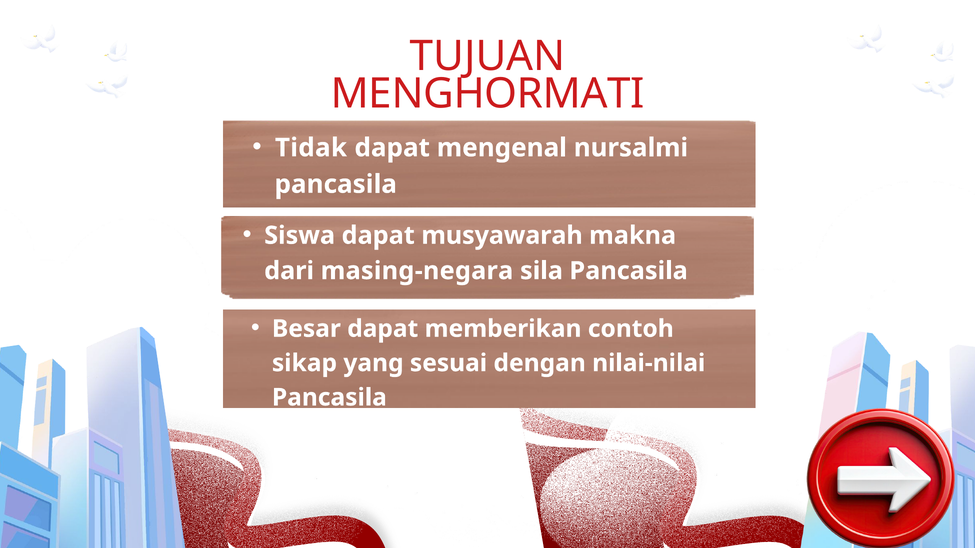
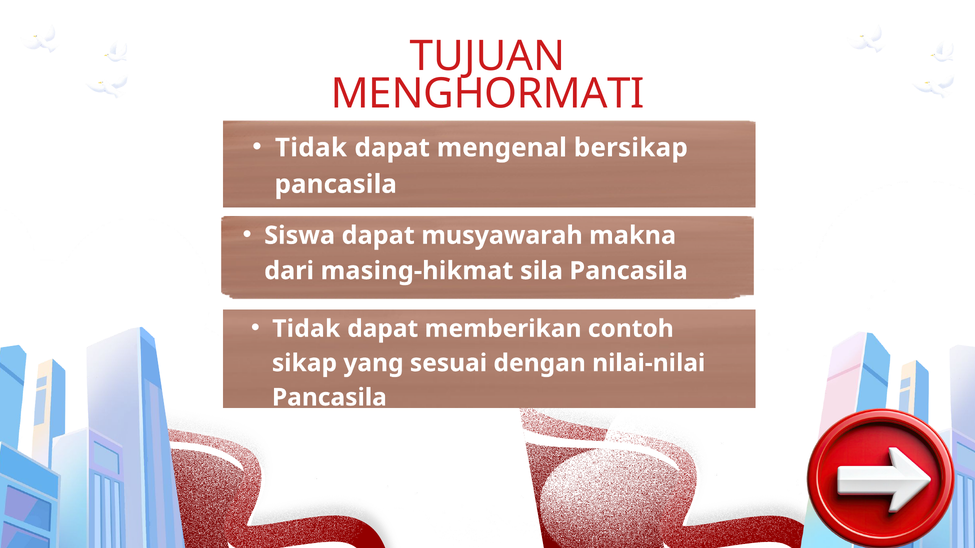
nursalmi: nursalmi -> bersikap (631, 148)
masing-negara: masing-negara -> masing-hikmat (417, 271)
Besar: Besar -> Tidak (306, 329)
